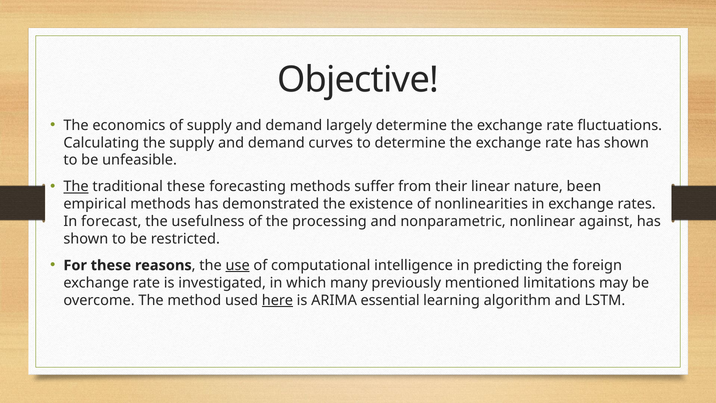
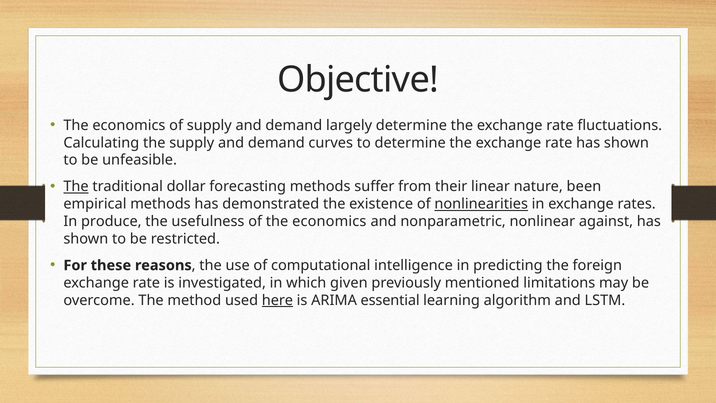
traditional these: these -> dollar (186, 186)
nonlinearities underline: none -> present (481, 204)
forecast: forecast -> produce (111, 221)
of the processing: processing -> economics (329, 221)
use underline: present -> none (238, 265)
many: many -> given (349, 283)
